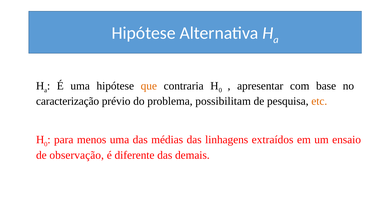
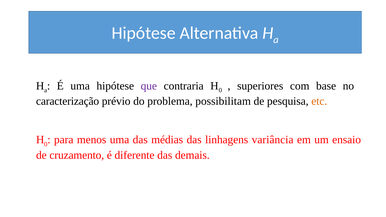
que colour: orange -> purple (149, 86)
apresentar: apresentar -> superiores (260, 86)
extraídos: extraídos -> variância (273, 140)
observação: observação -> cruzamento (77, 155)
